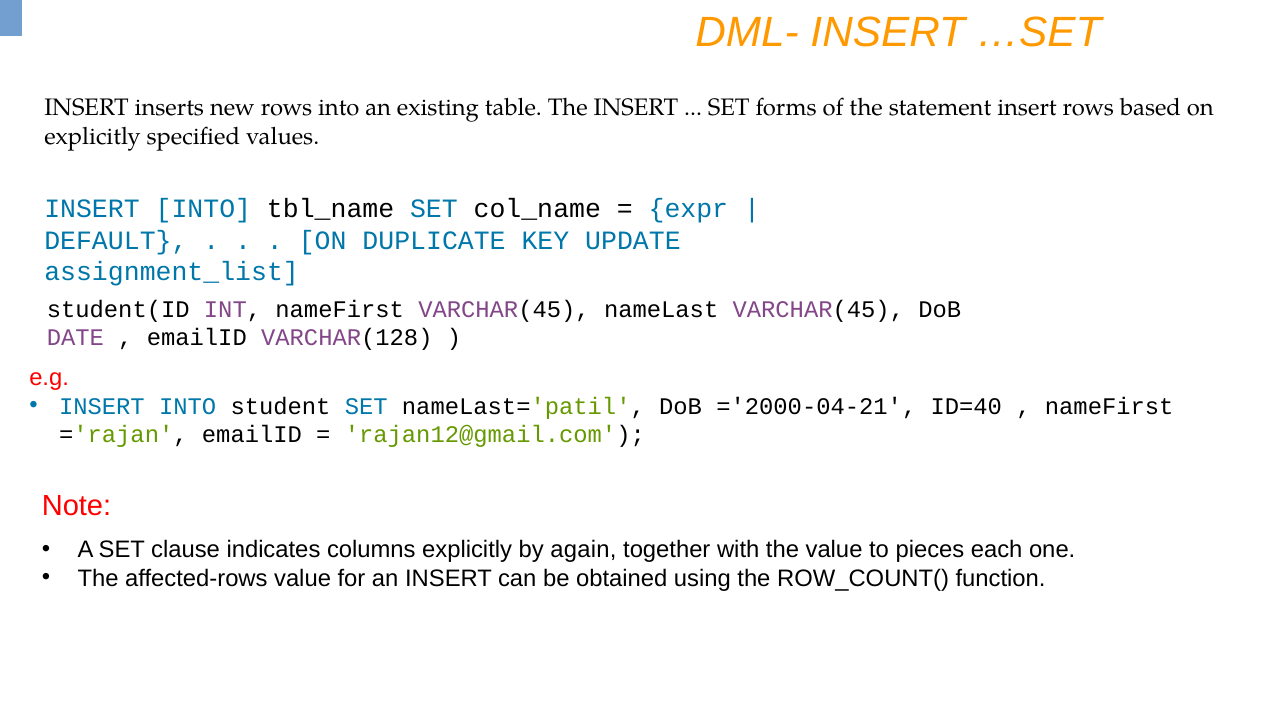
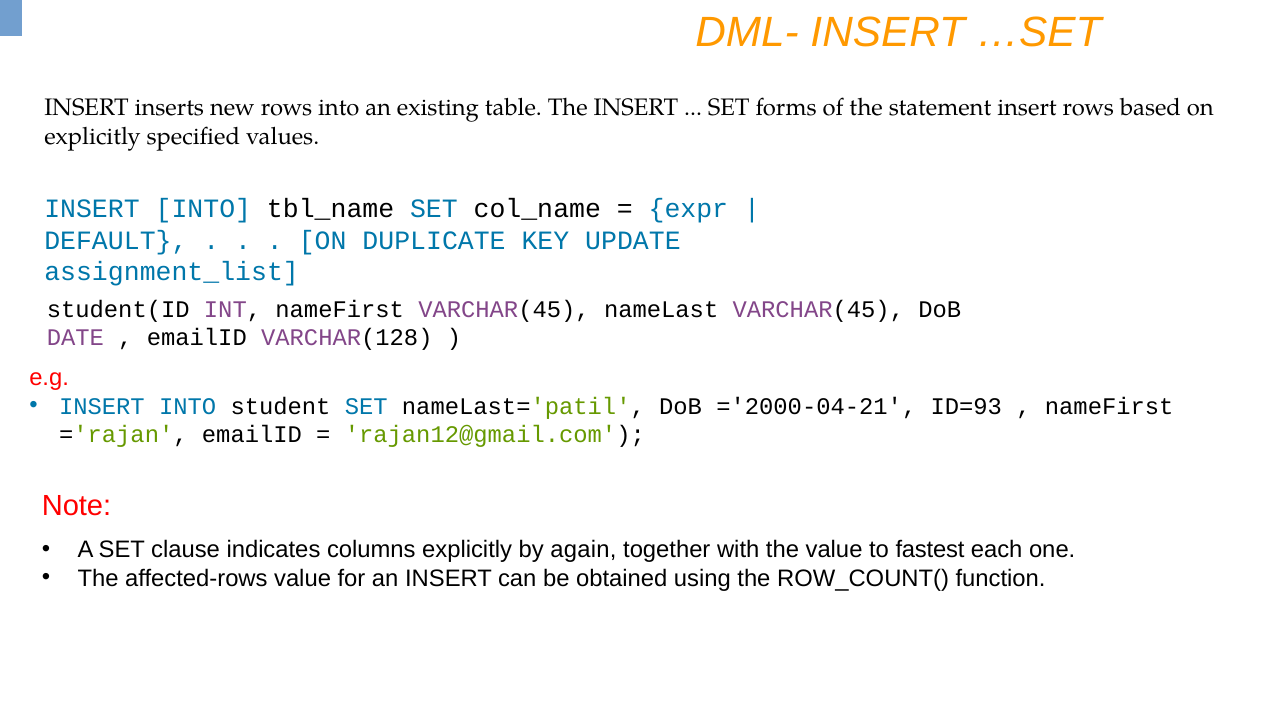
ID=40: ID=40 -> ID=93 (966, 407)
pieces: pieces -> fastest (930, 550)
